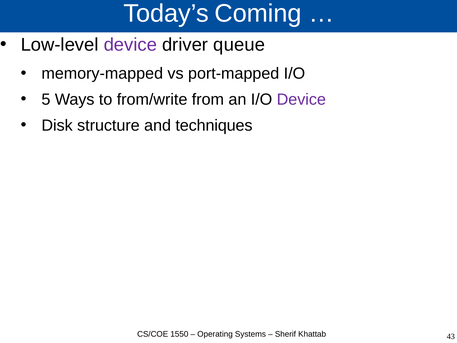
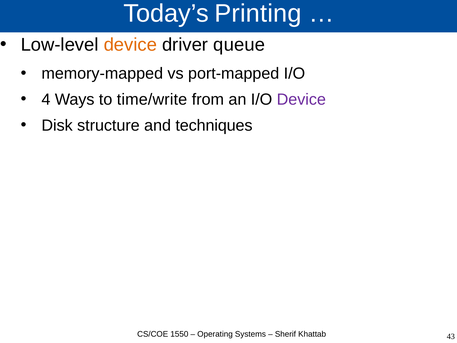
Coming: Coming -> Printing (258, 14)
device colour: purple -> orange (130, 45)
5: 5 -> 4 (46, 99)
from/write: from/write -> time/write (152, 99)
